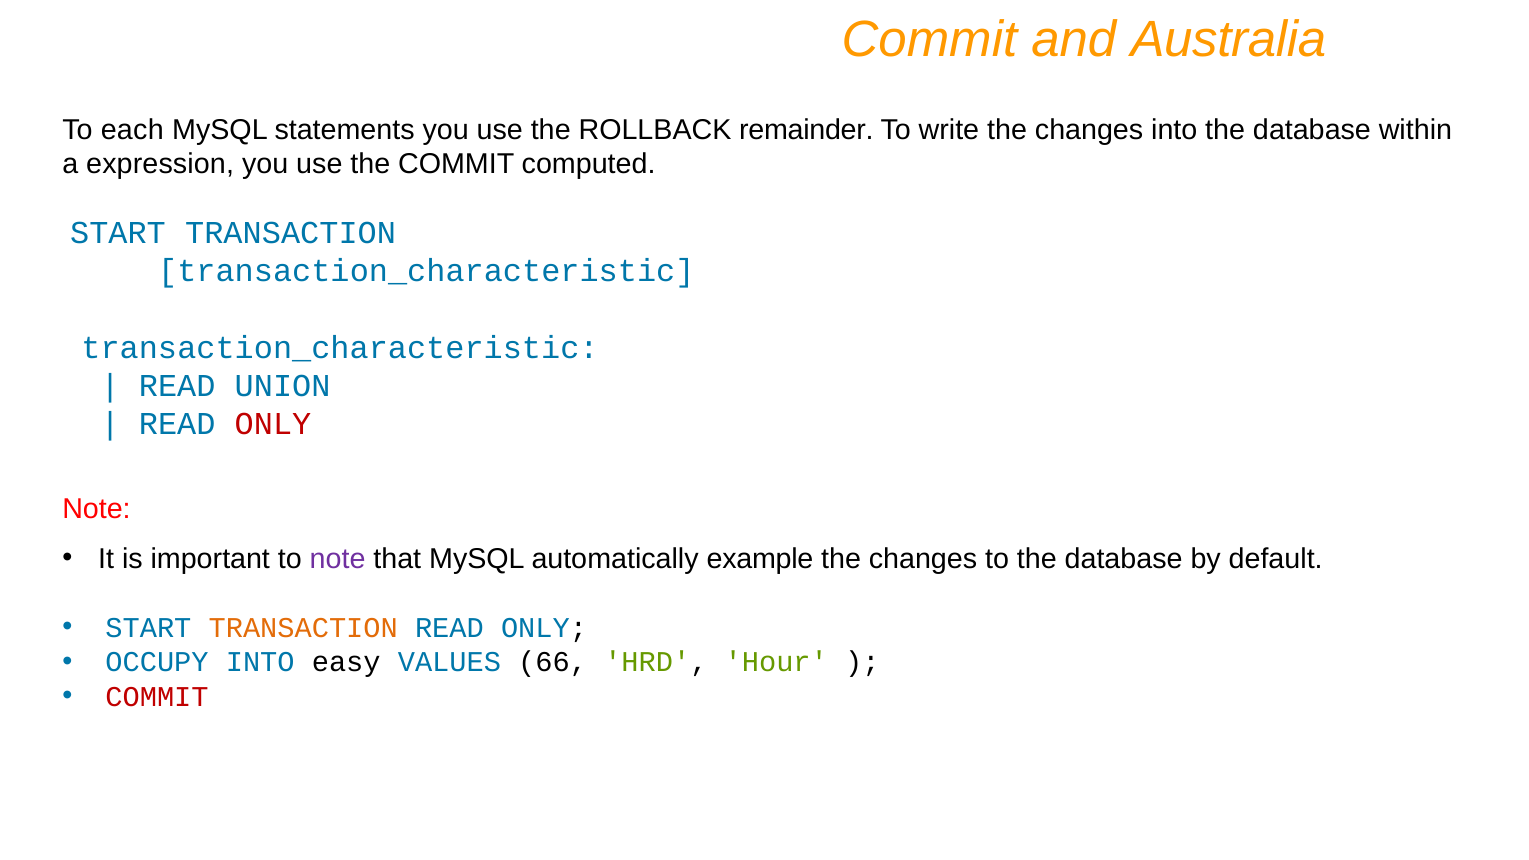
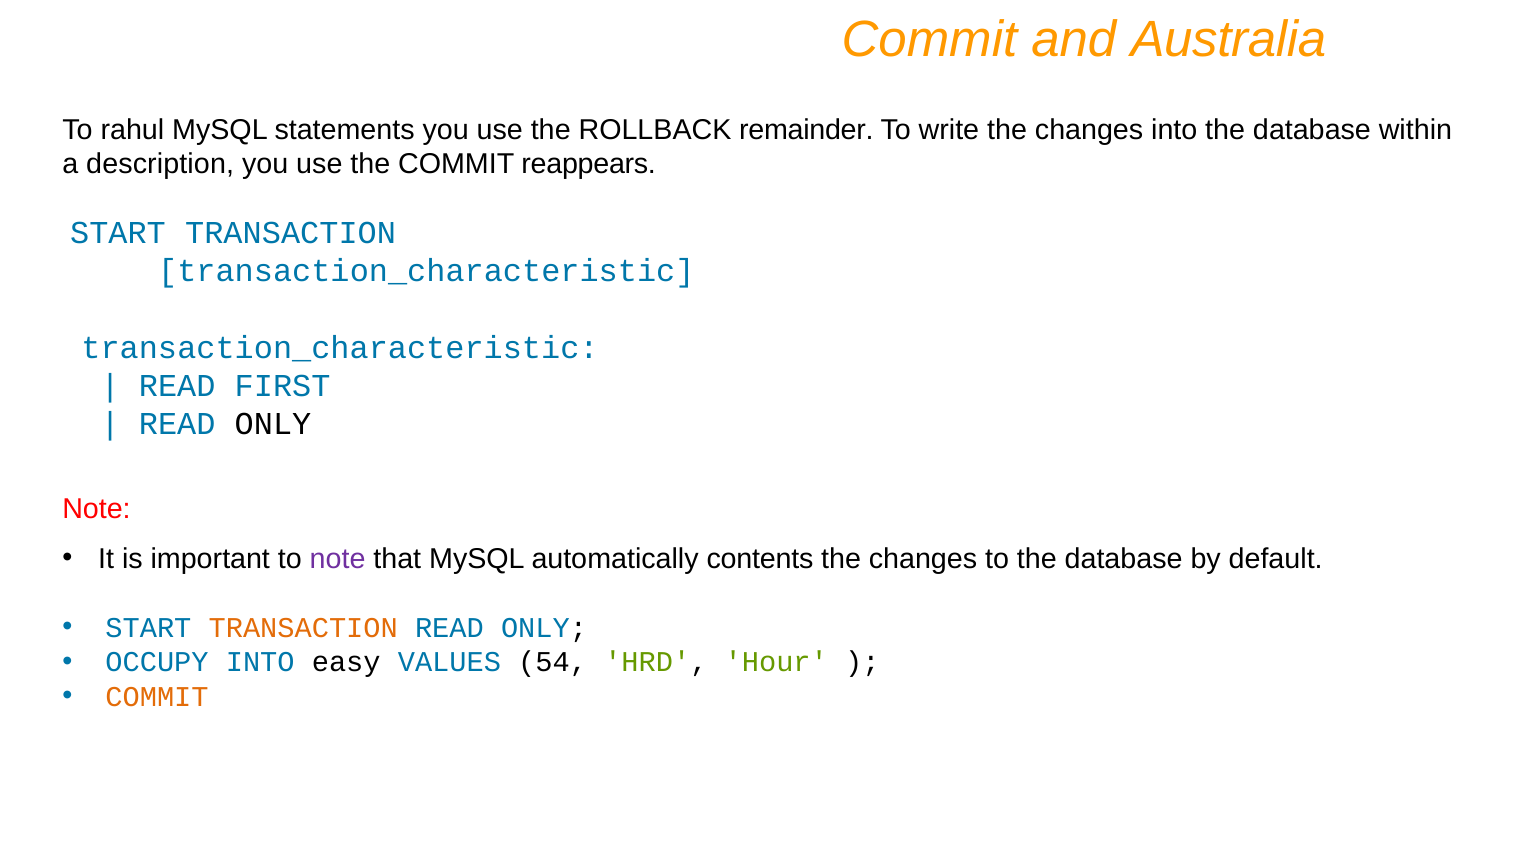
each: each -> rahul (132, 130)
expression: expression -> description (160, 164)
computed: computed -> reappears (589, 164)
UNION: UNION -> FIRST (283, 386)
ONLY colour: red -> black (273, 424)
example: example -> contents (760, 559)
66: 66 -> 54 (553, 662)
COMMIT colour: red -> orange (157, 697)
